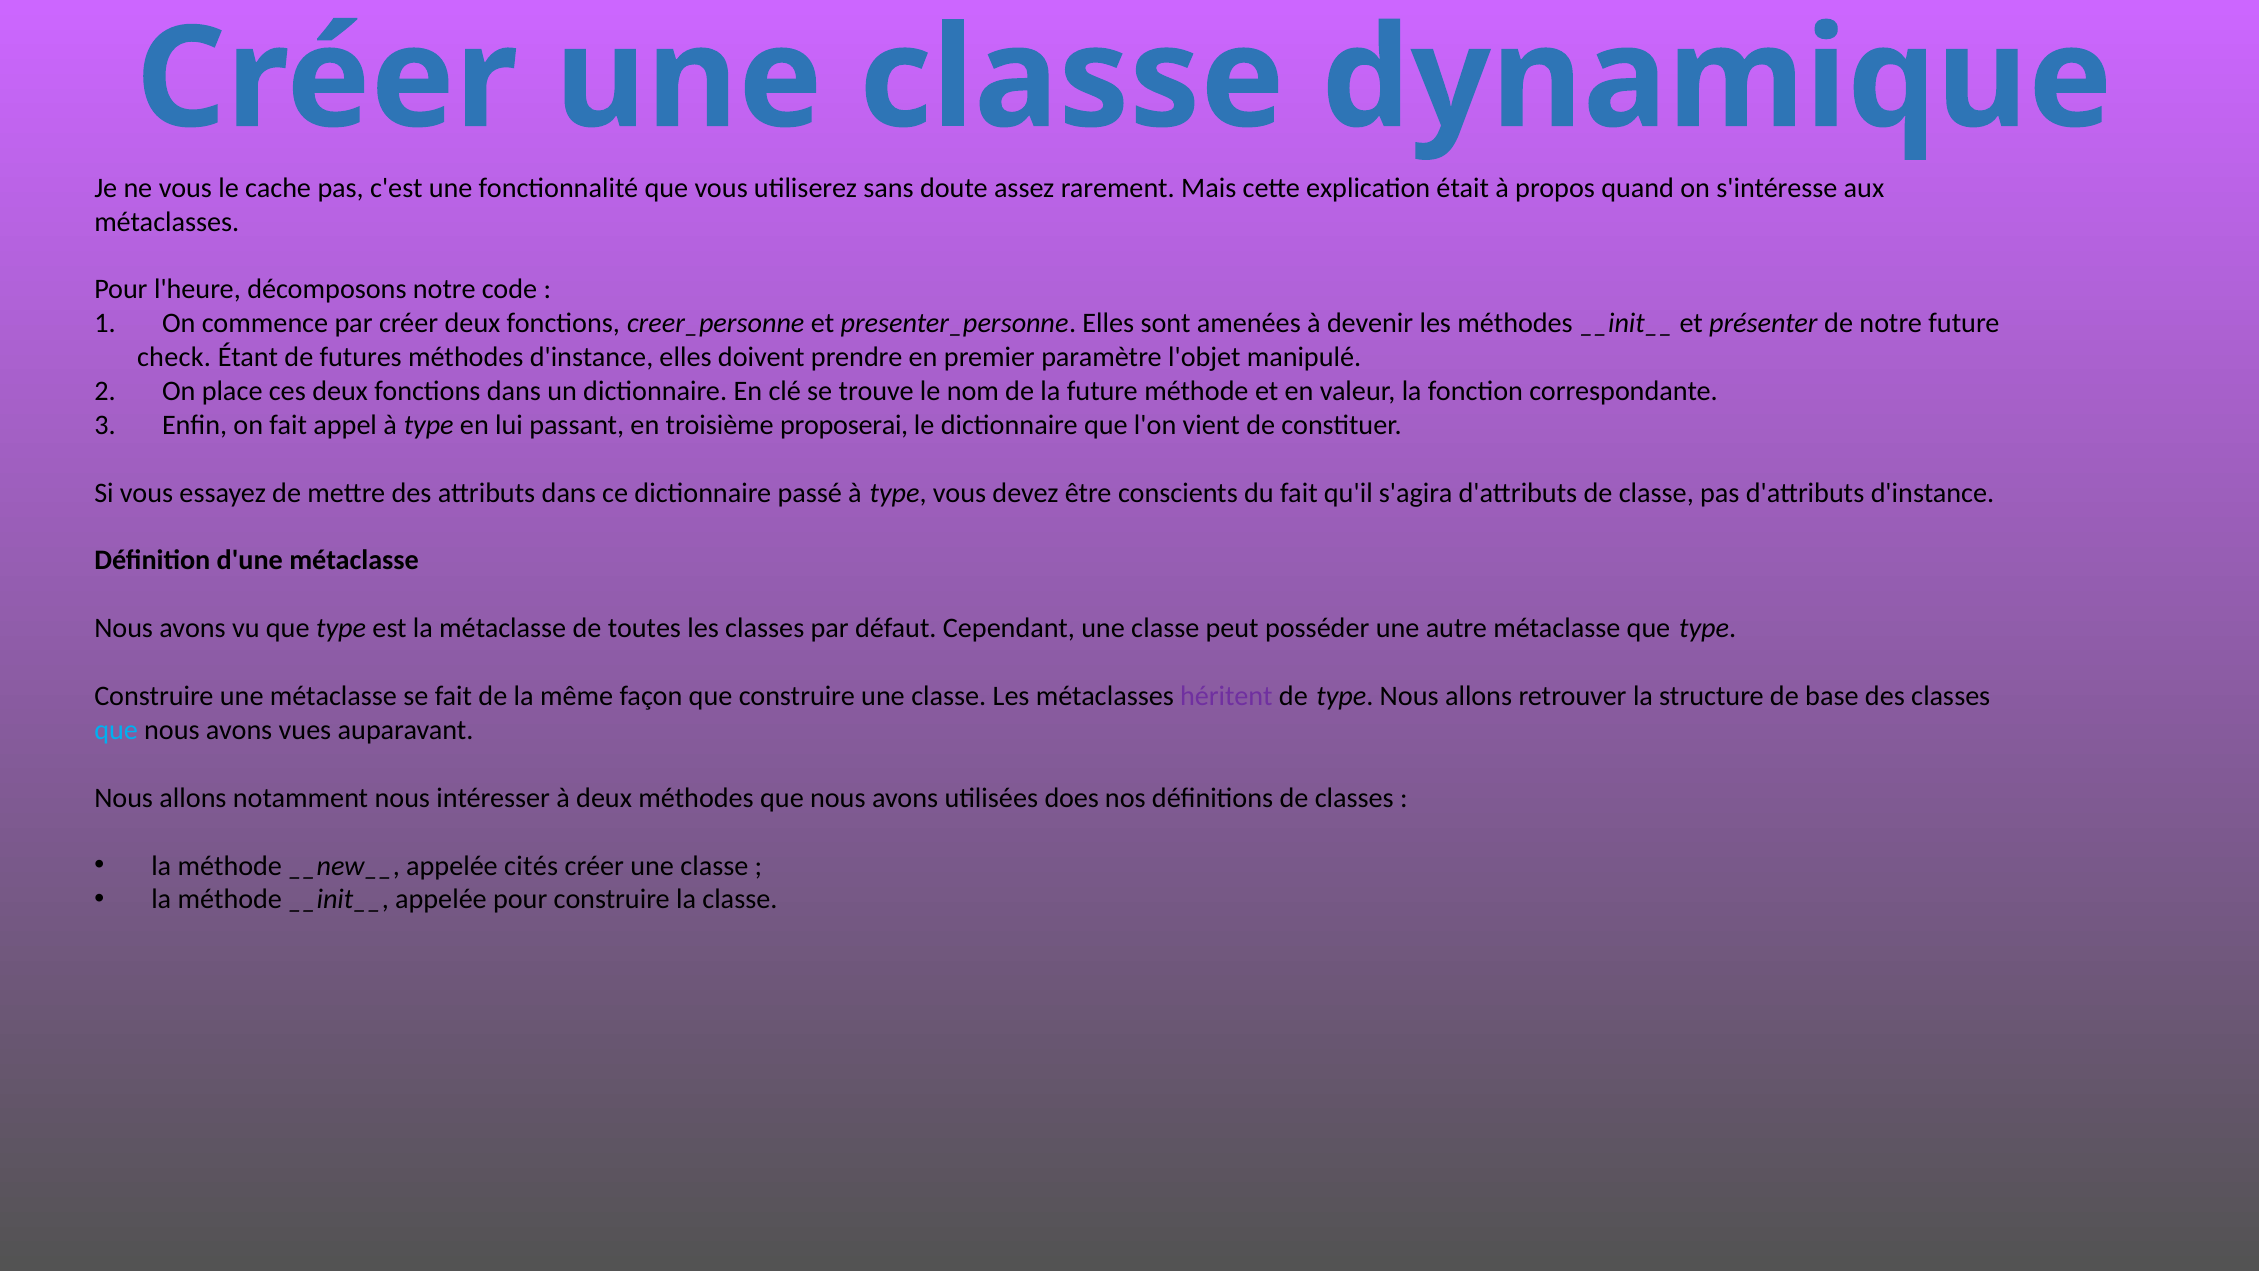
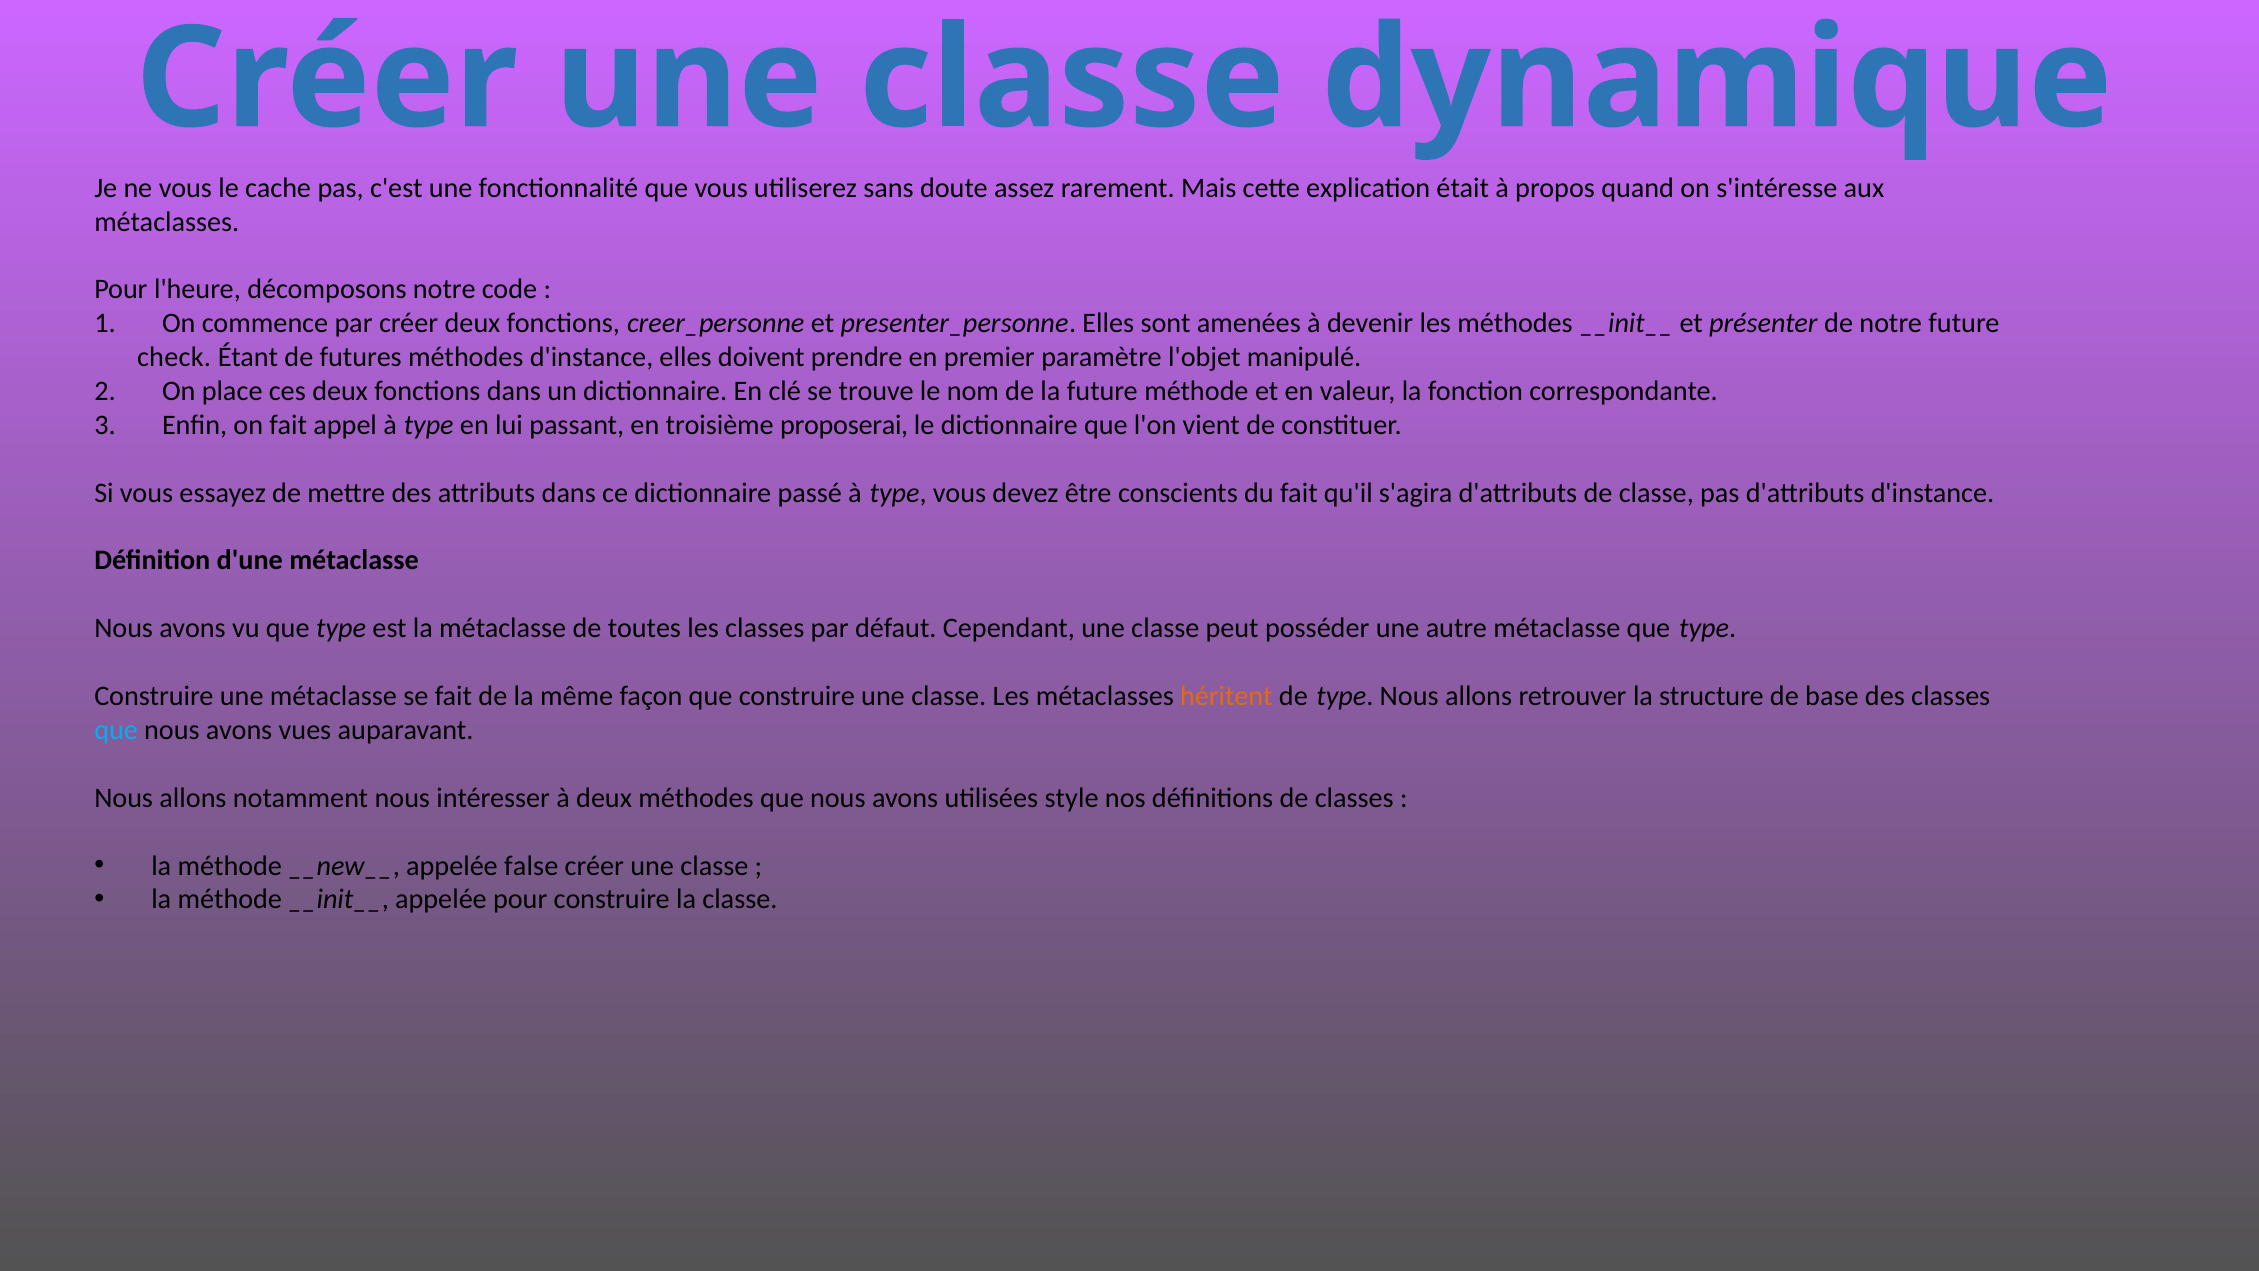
héritent colour: purple -> orange (1226, 696)
does: does -> style (1072, 798)
cités: cités -> false (531, 865)
